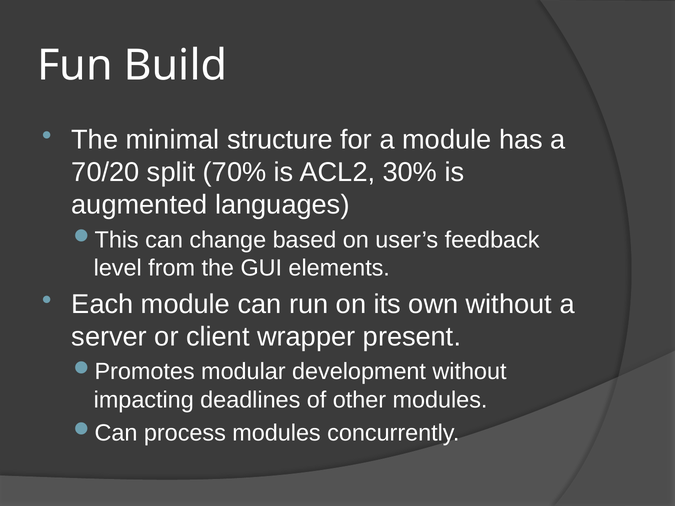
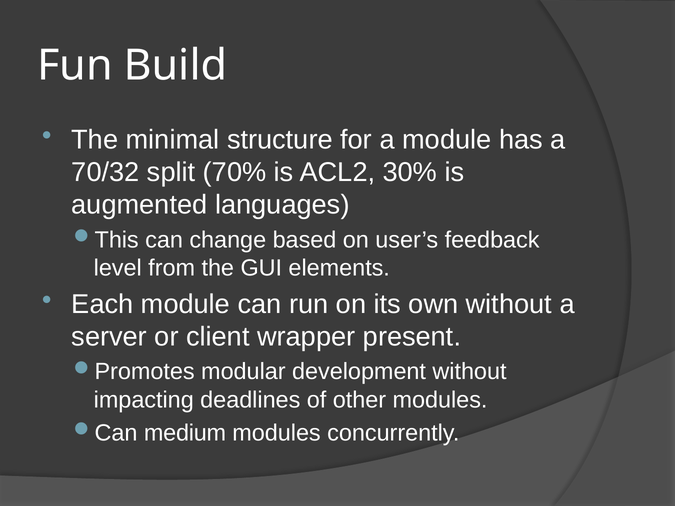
70/20: 70/20 -> 70/32 (105, 172)
process: process -> medium (185, 433)
